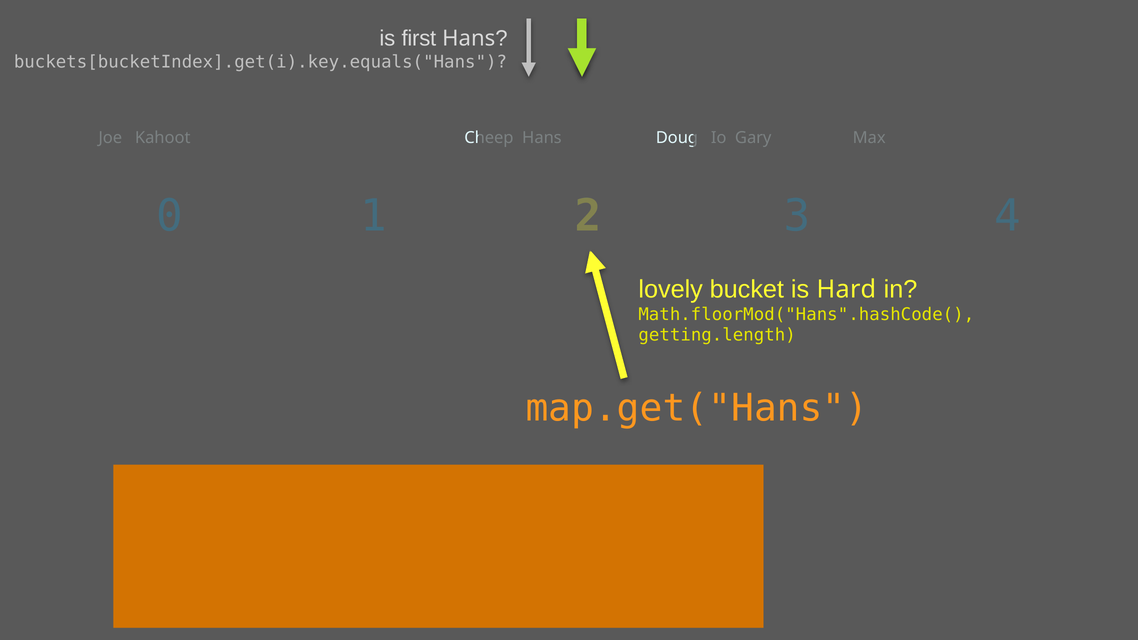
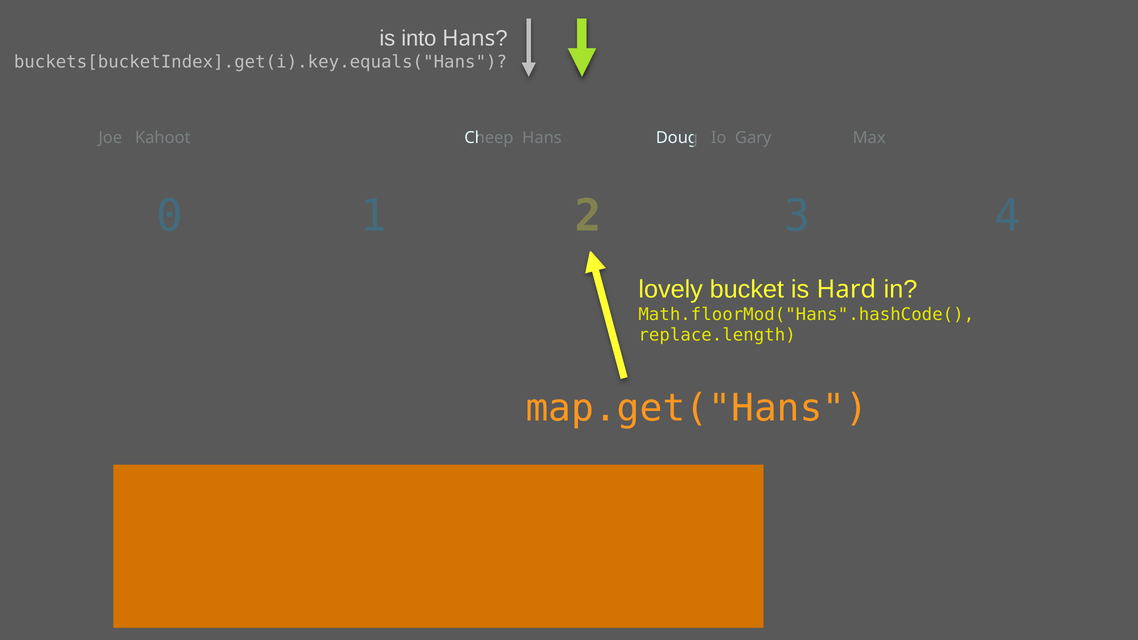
first: first -> into (419, 38)
getting.length: getting.length -> replace.length (717, 335)
